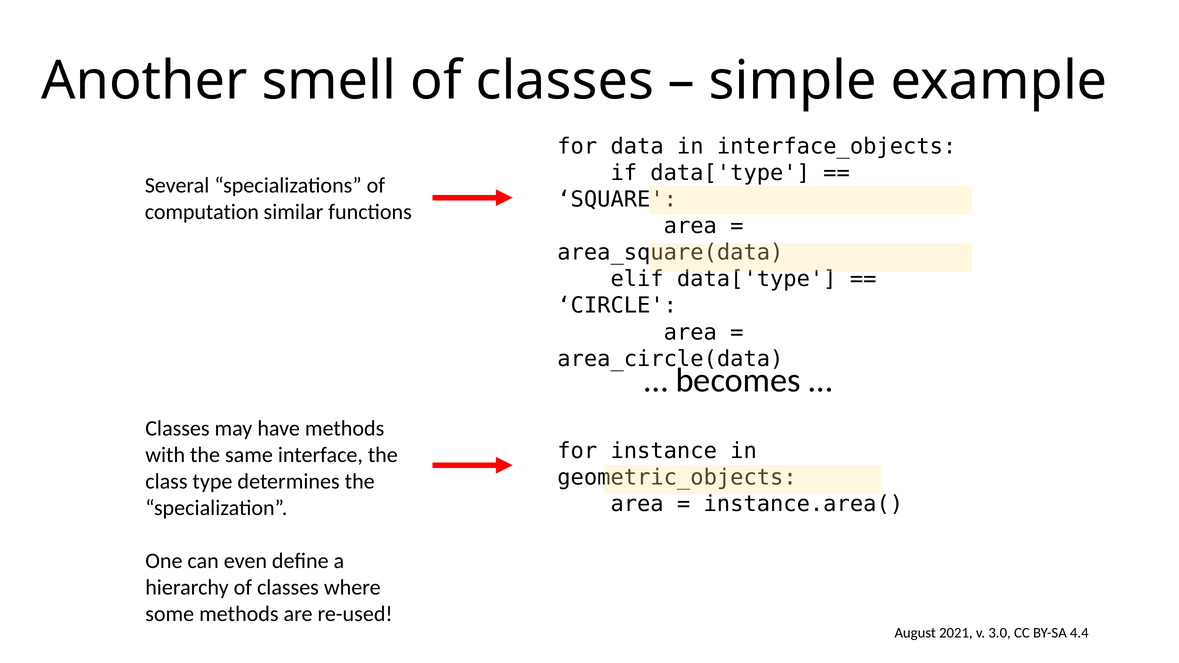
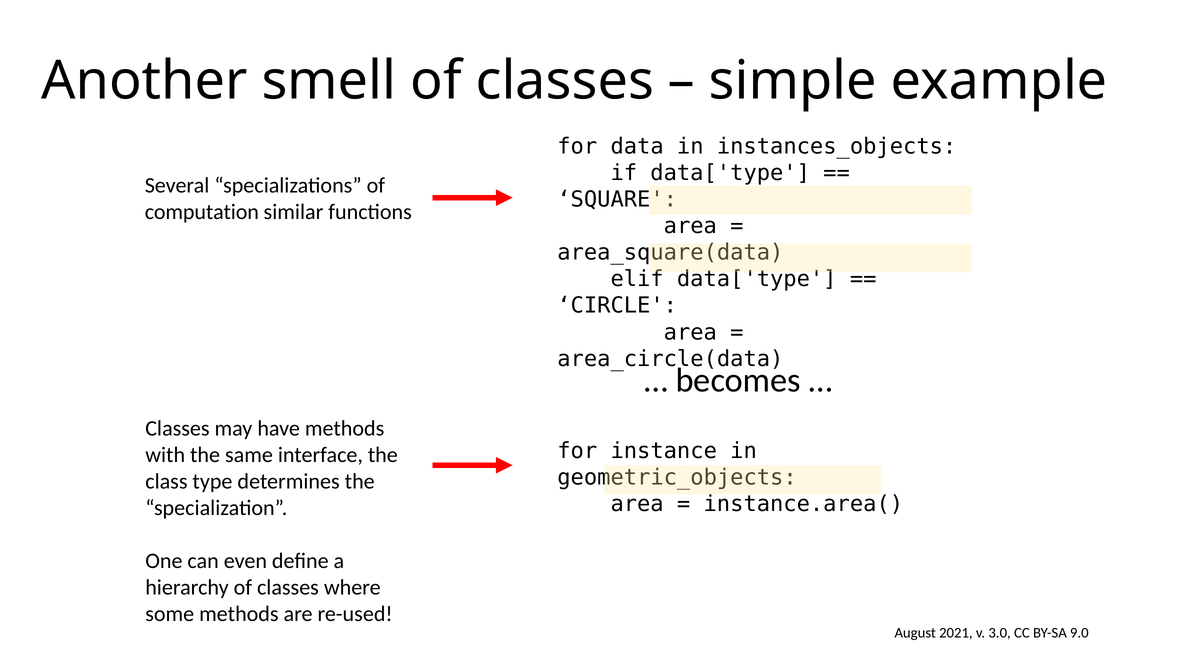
interface_objects: interface_objects -> instances_objects (837, 147)
4.4: 4.4 -> 9.0 (1079, 633)
